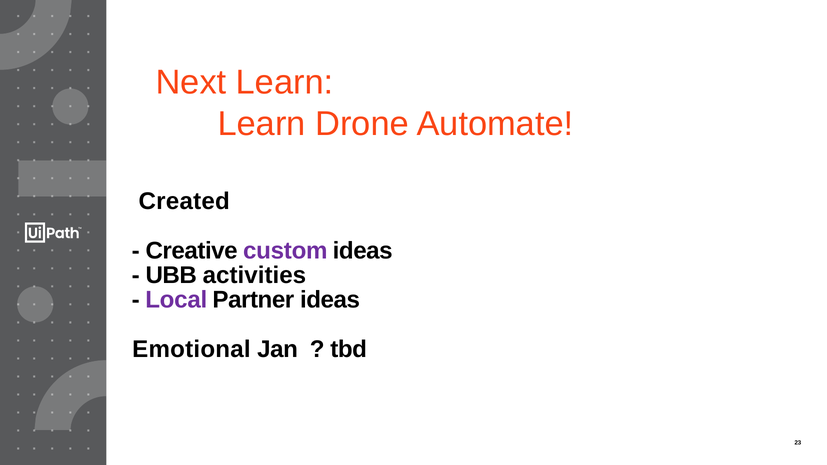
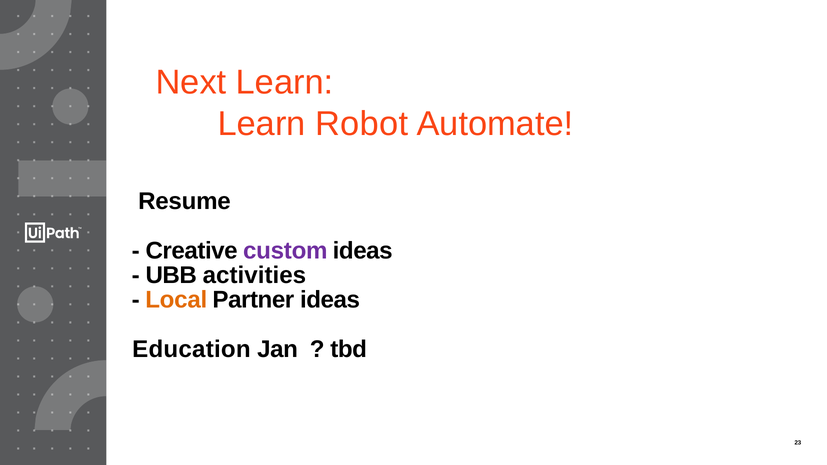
Drone: Drone -> Robot (362, 124)
Created: Created -> Resume (184, 202)
Local colour: purple -> orange (176, 300)
Emotional: Emotional -> Education (191, 349)
